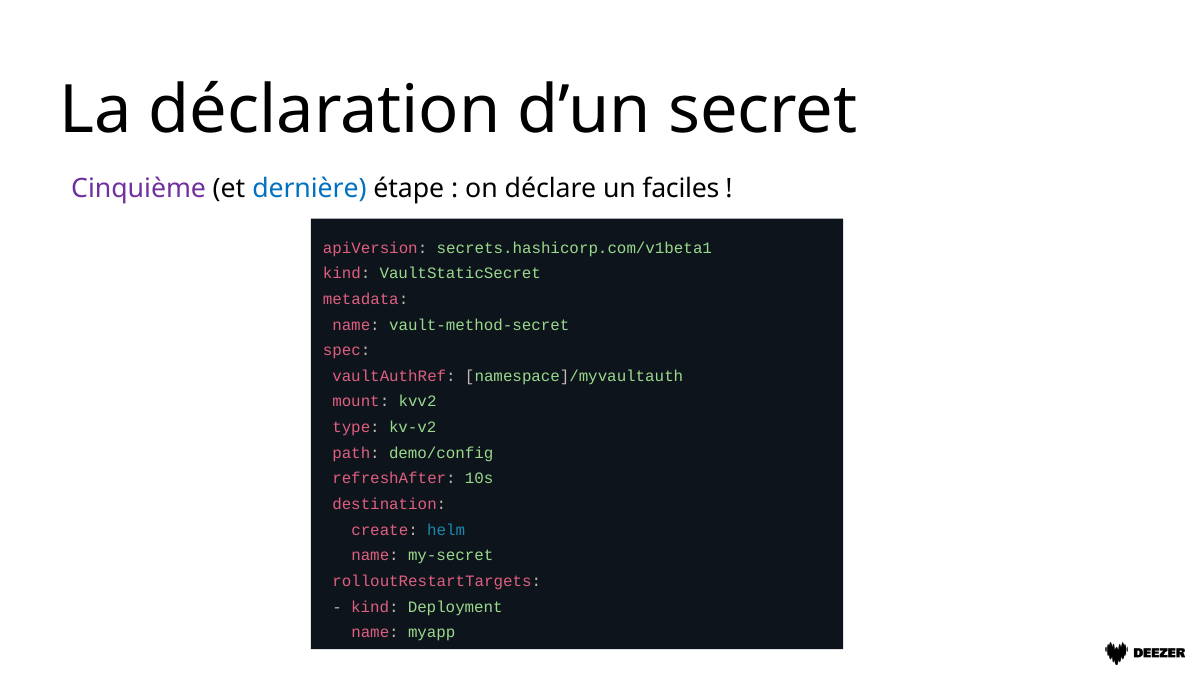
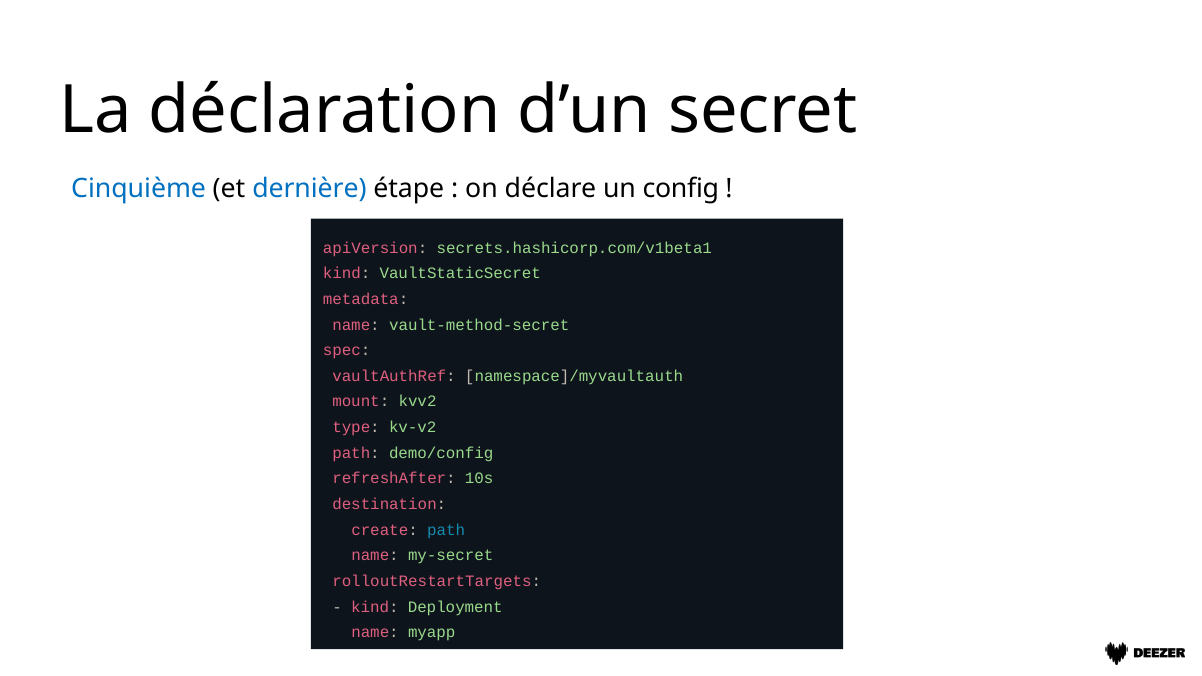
Cinquième colour: purple -> blue (139, 189)
faciles: faciles -> config (681, 189)
create helm: helm -> path (446, 530)
